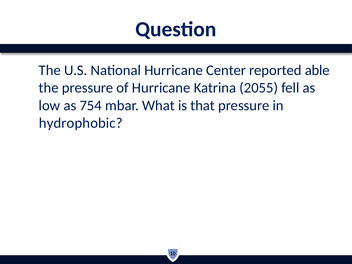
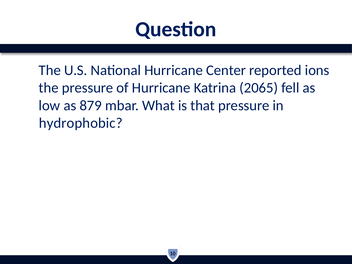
able: able -> ions (317, 70)
2055: 2055 -> 2065 (259, 88)
754: 754 -> 879 (91, 105)
